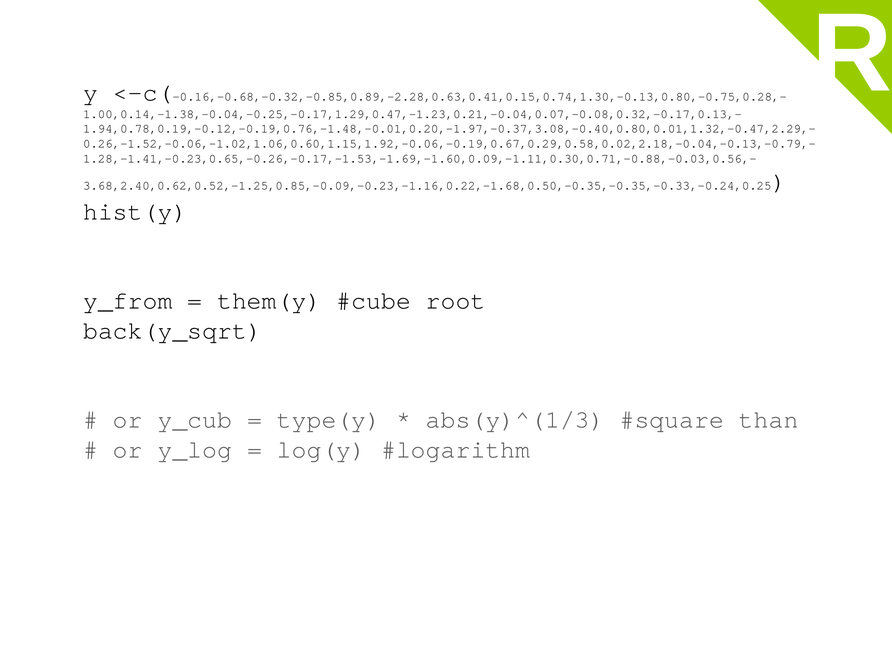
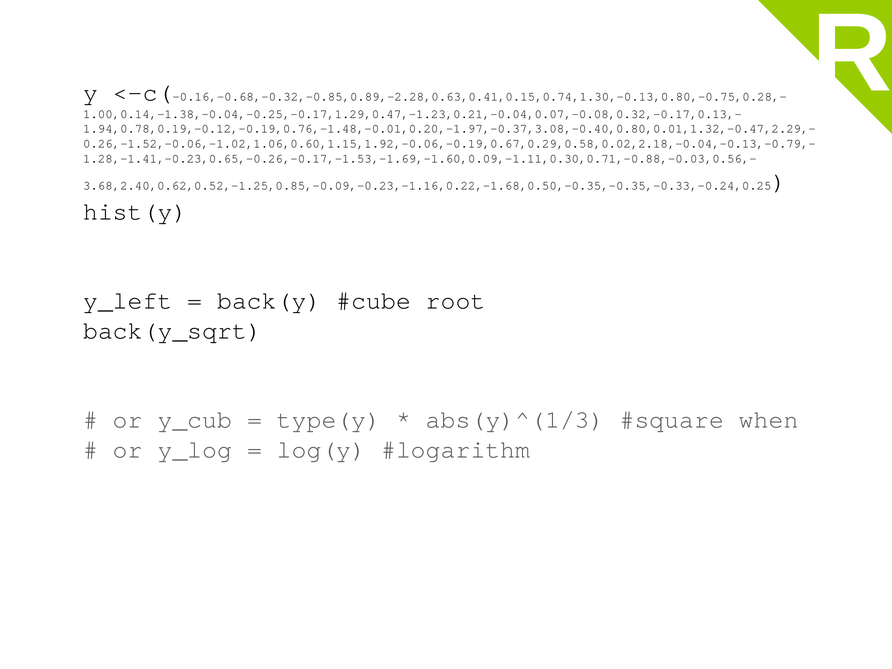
y_from: y_from -> y_left (128, 301)
them(y: them(y -> back(y (269, 301)
than: than -> when (769, 420)
